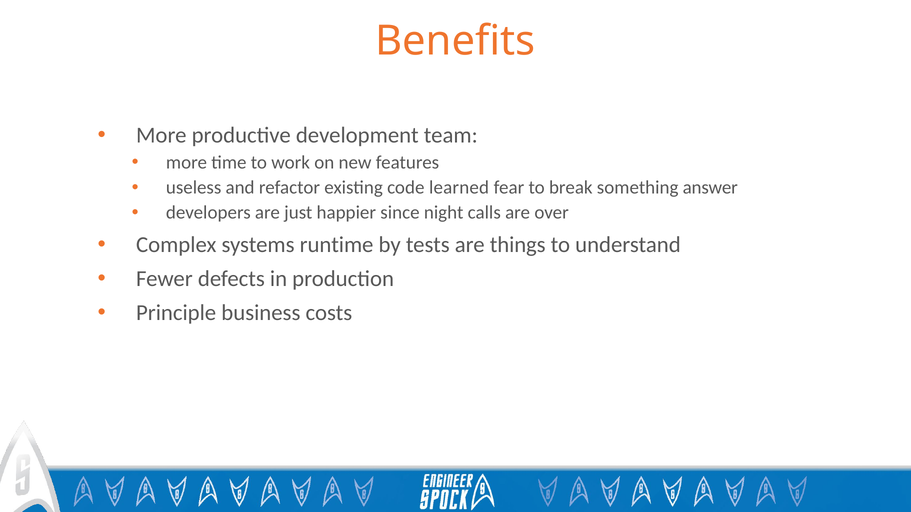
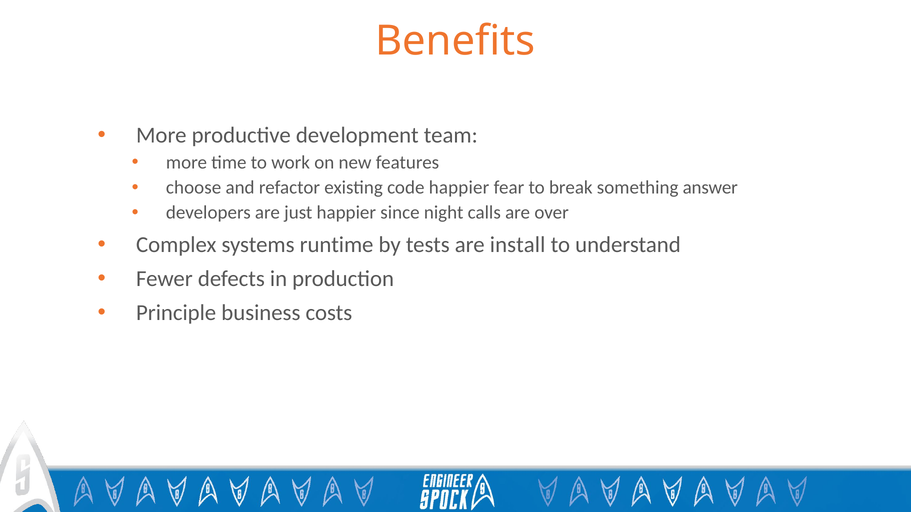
useless: useless -> choose (194, 188)
code learned: learned -> happier (459, 188)
things: things -> install (518, 245)
